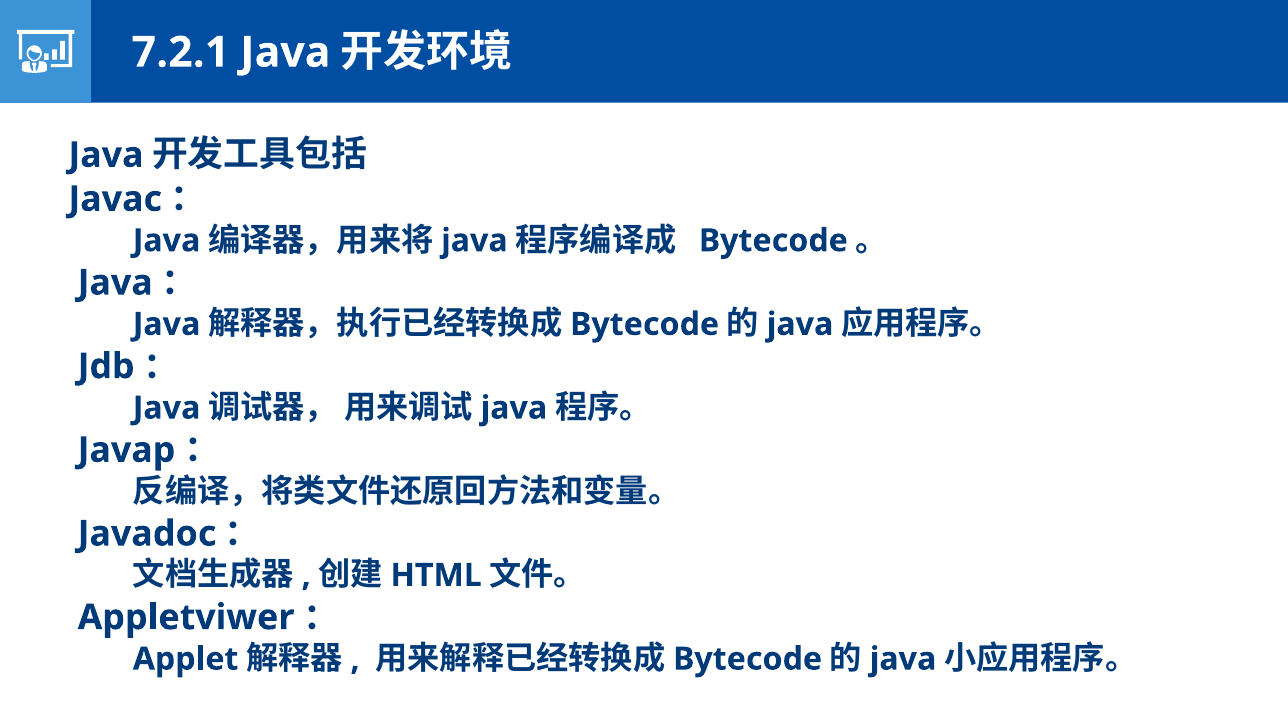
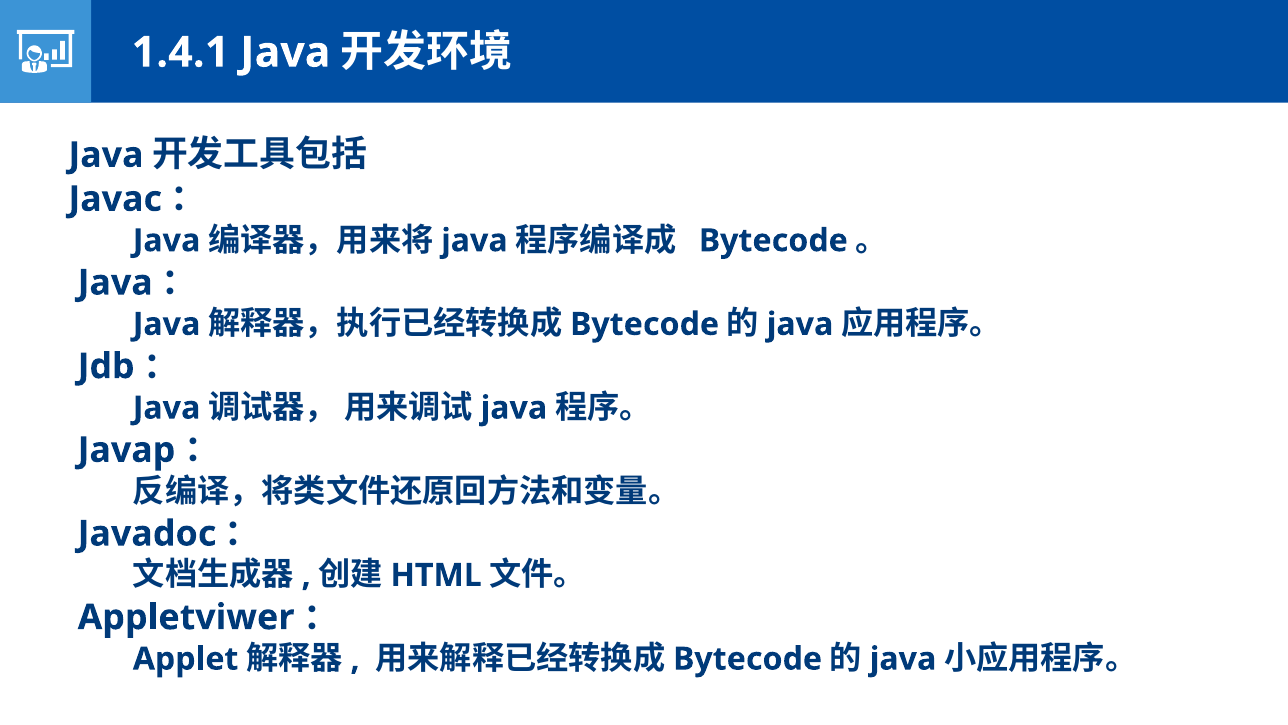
7.2.1: 7.2.1 -> 1.4.1 (180, 52)
